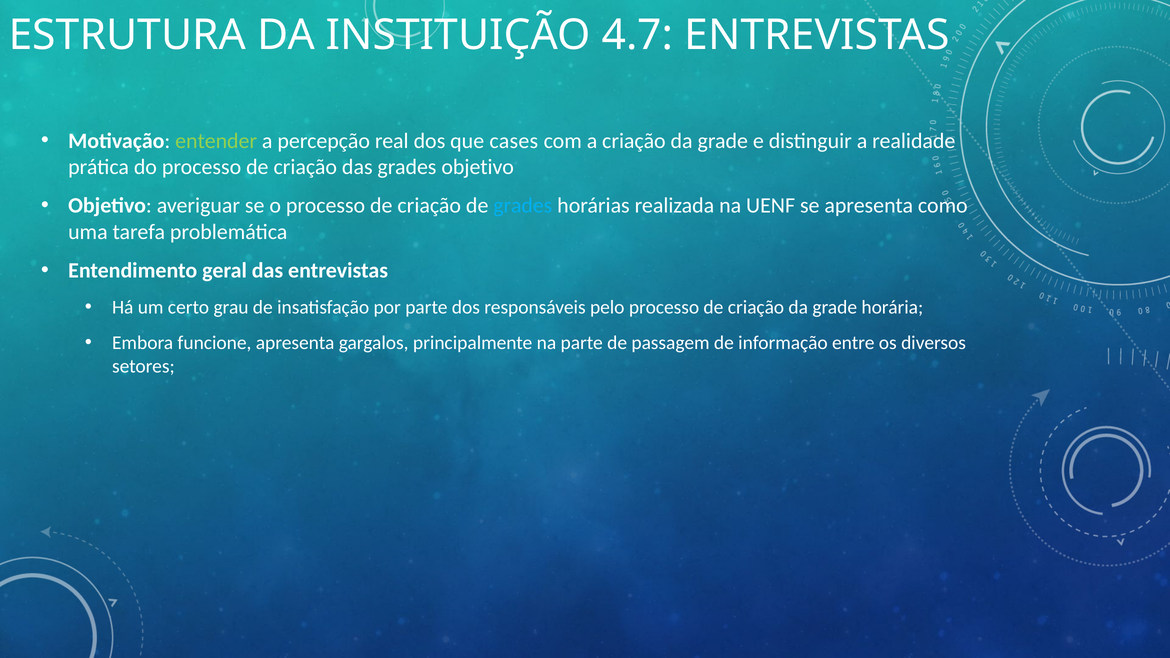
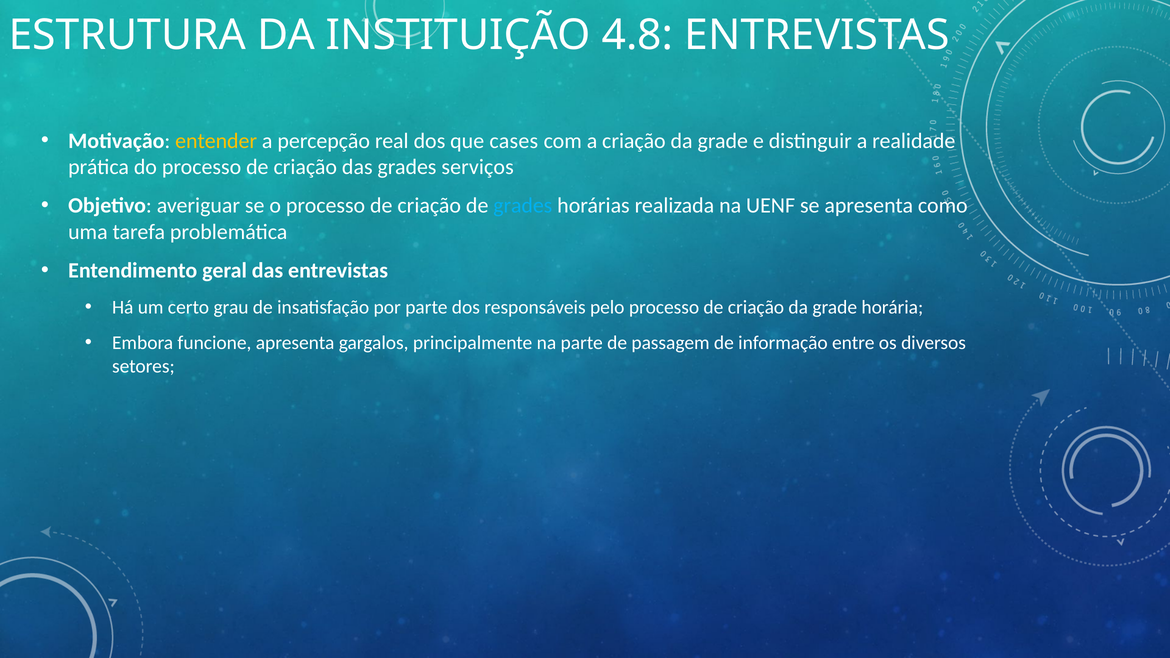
4.7: 4.7 -> 4.8 (637, 35)
entender colour: light green -> yellow (216, 141)
grades objetivo: objetivo -> serviços (478, 167)
